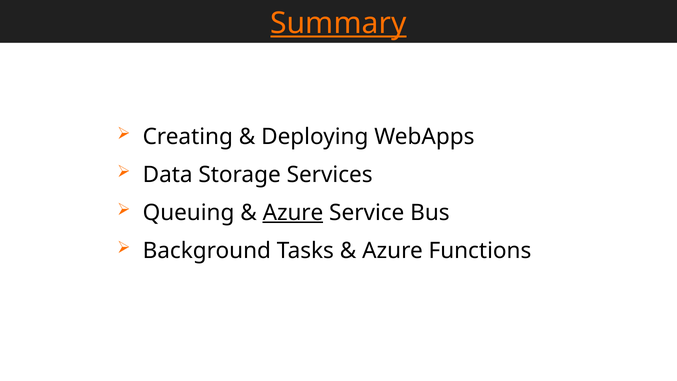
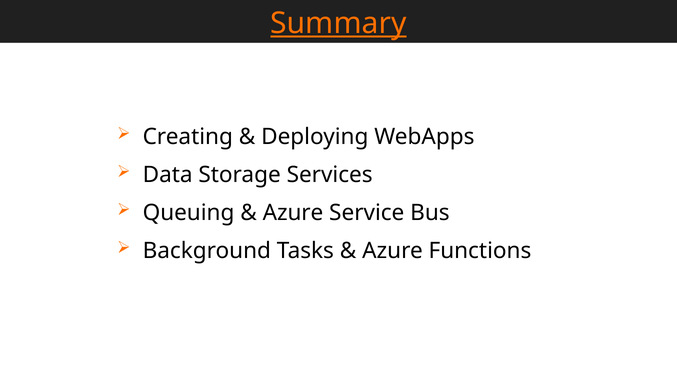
Azure underline: present -> none (293, 213)
